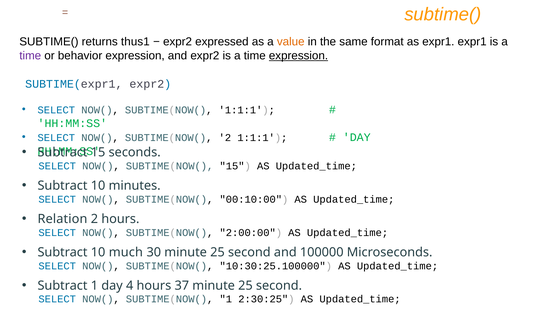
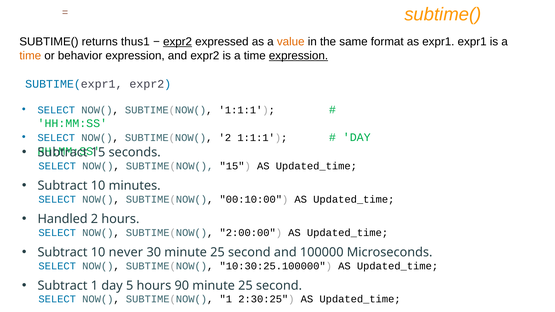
expr2 underline: none -> present (178, 42)
time colour: purple -> orange (30, 56)
Relation: Relation -> Handled (63, 219)
much: much -> never (126, 252)
4: 4 -> 5 (130, 286)
37: 37 -> 90 (182, 286)
